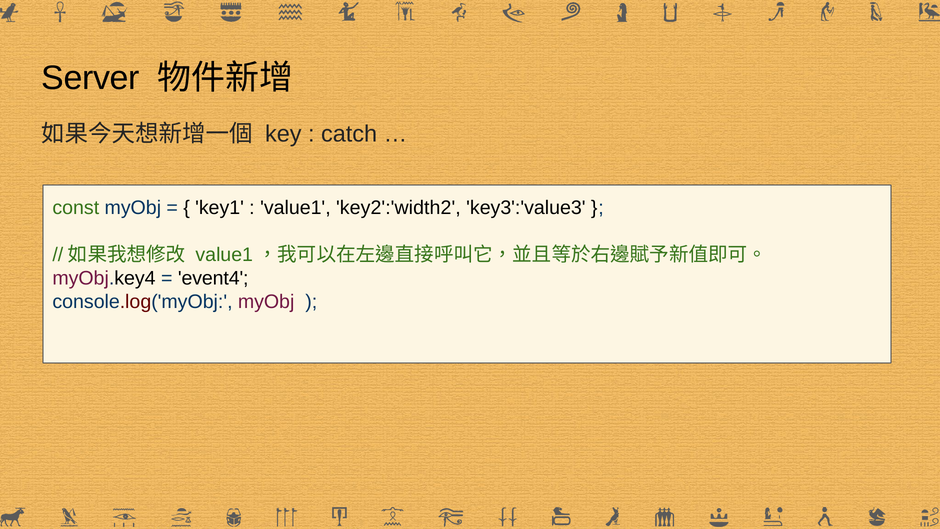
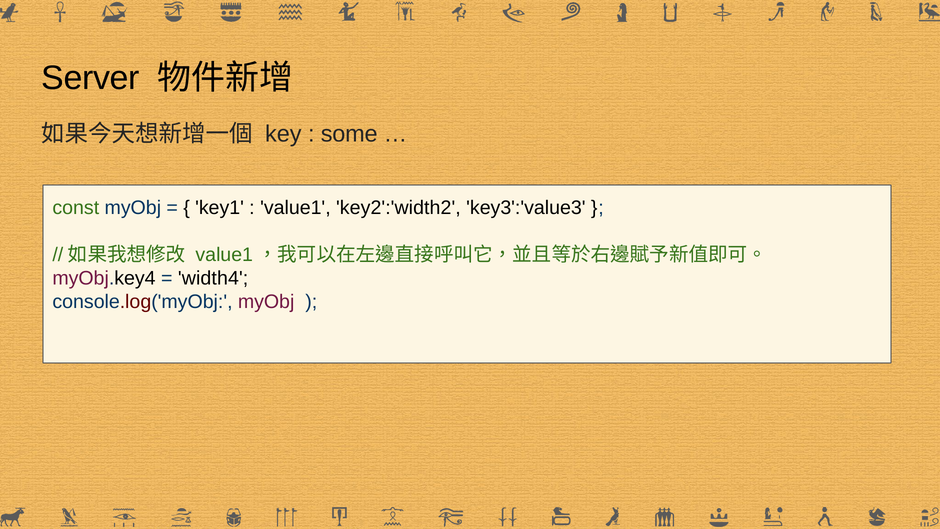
catch: catch -> some (349, 134)
event4: event4 -> width4 (213, 278)
